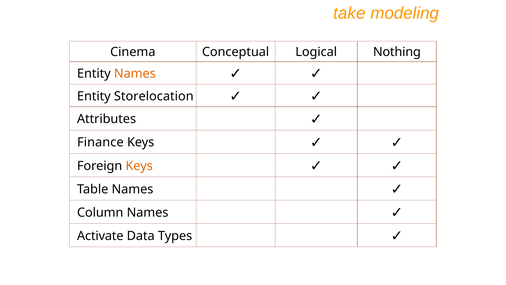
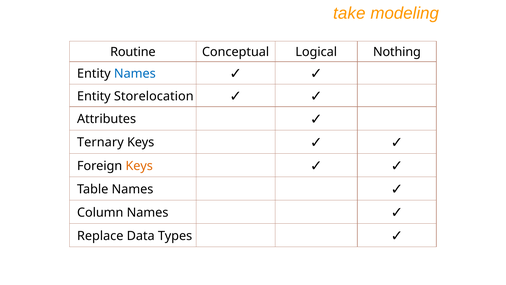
Cinema: Cinema -> Routine (133, 52)
Names colour: orange -> blue (135, 74)
Finance: Finance -> Ternary (100, 142)
Activate: Activate -> Replace (100, 236)
